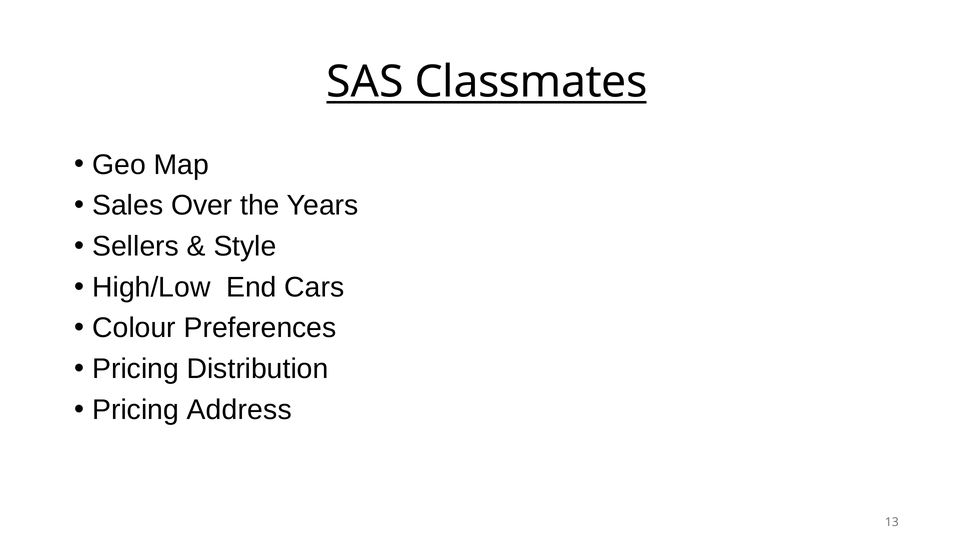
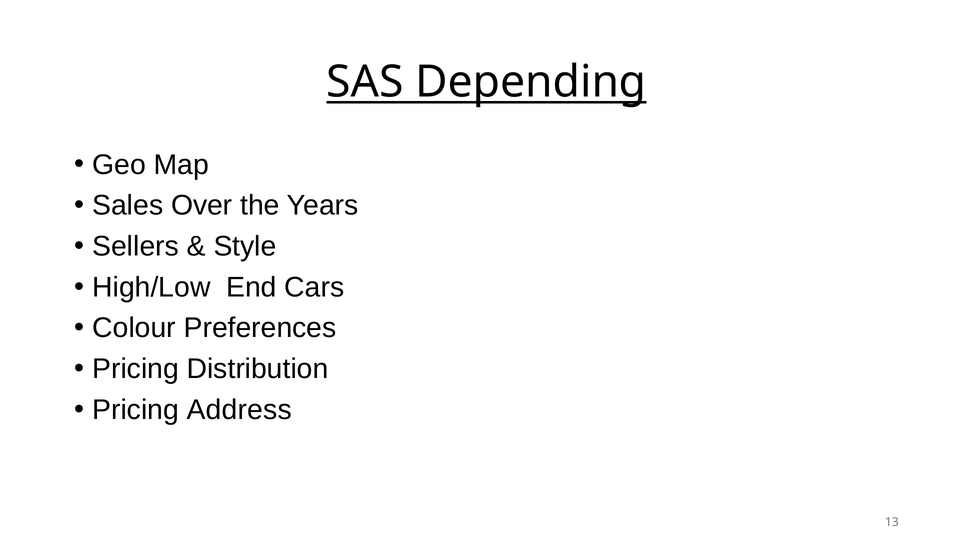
Classmates: Classmates -> Depending (531, 82)
